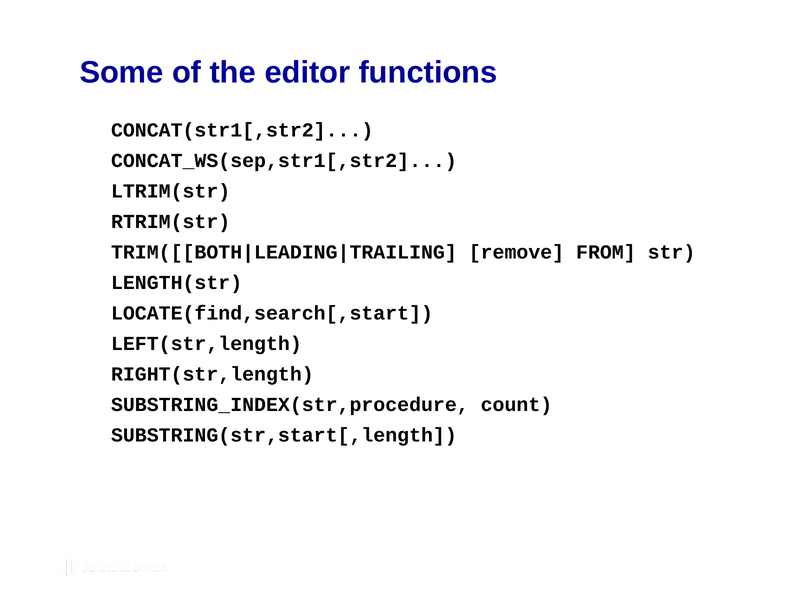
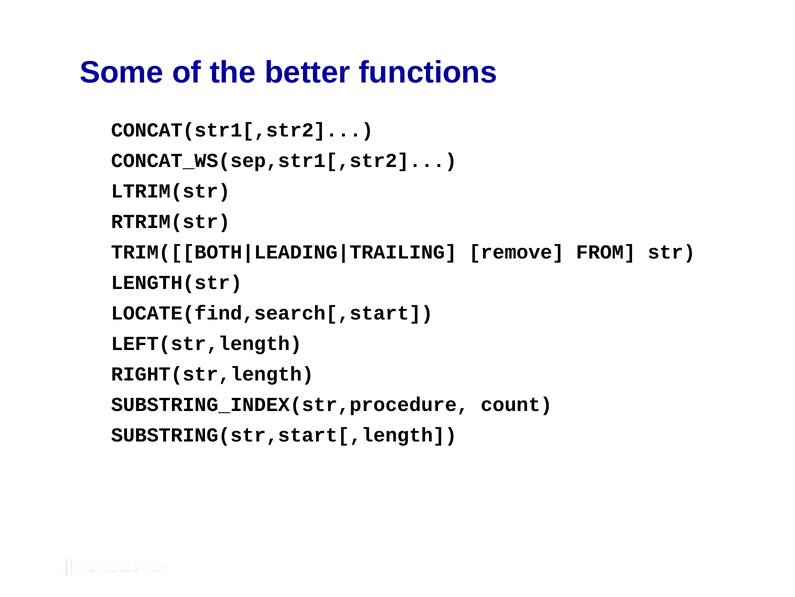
editor: editor -> better (307, 73)
